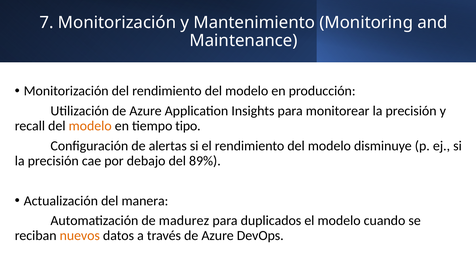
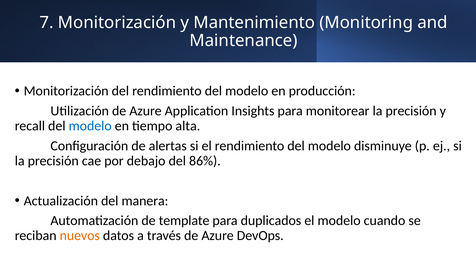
modelo colour: orange -> blue (90, 126)
tipo: tipo -> alta (188, 126)
89%: 89% -> 86% (205, 161)
madurez: madurez -> template (184, 221)
